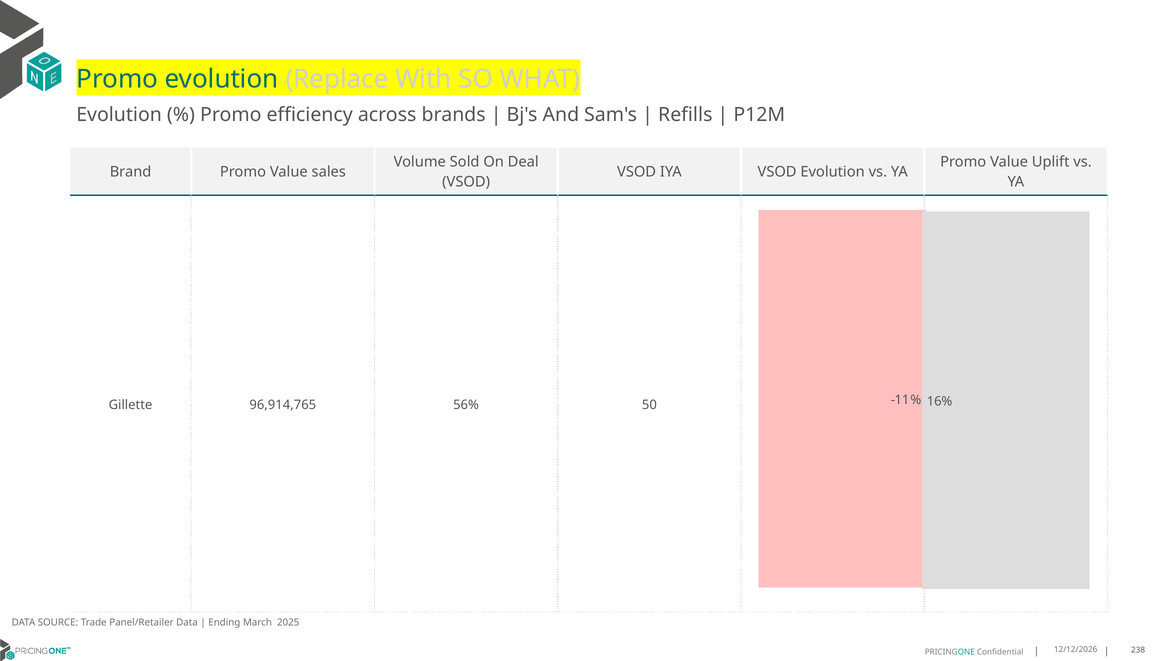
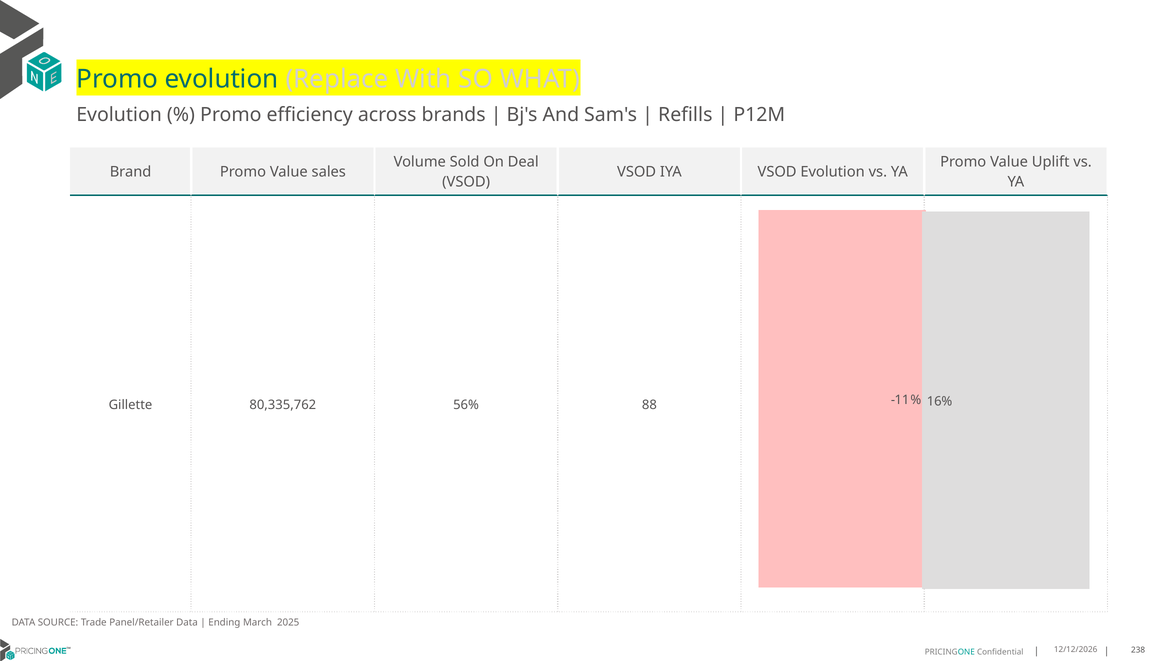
96,914,765: 96,914,765 -> 80,335,762 (283, 404)
50: 50 -> 88 (649, 404)
